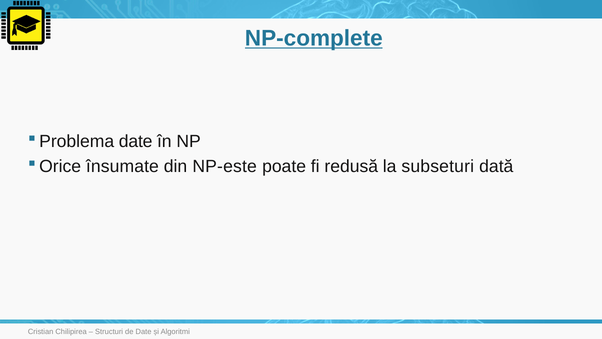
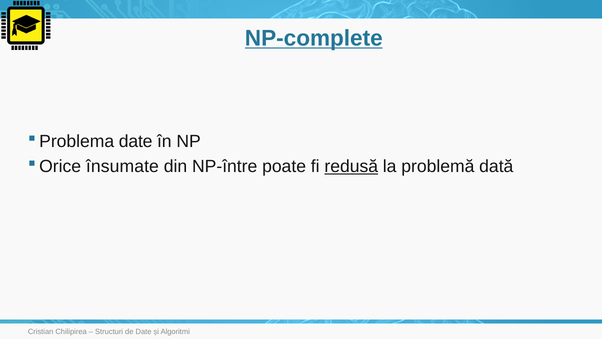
NP-este: NP-este -> NP-între (225, 166)
redusă underline: none -> present (351, 166)
subseturi: subseturi -> problemă (438, 166)
